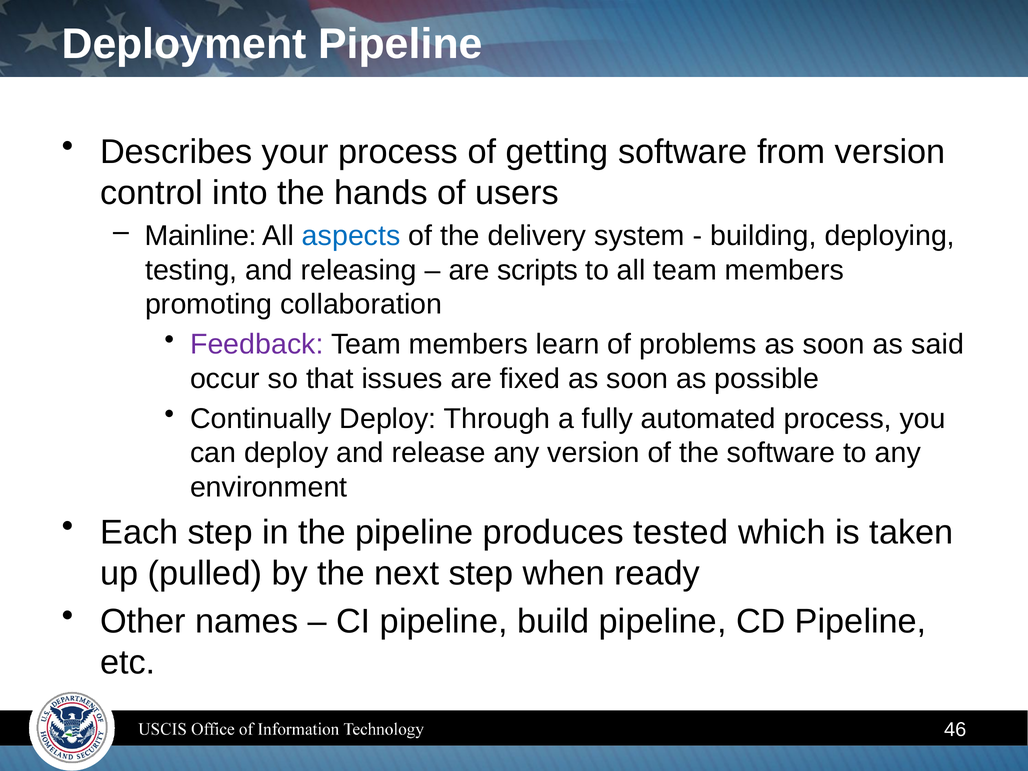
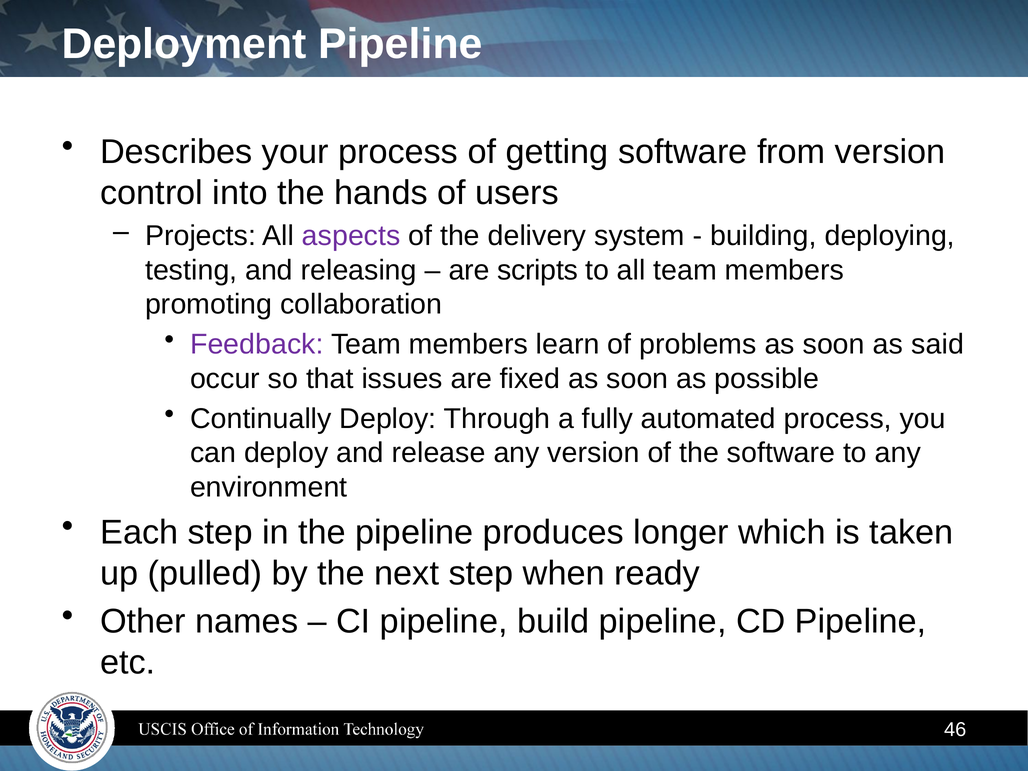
Mainline: Mainline -> Projects (201, 236)
aspects colour: blue -> purple (351, 236)
tested: tested -> longer (681, 532)
